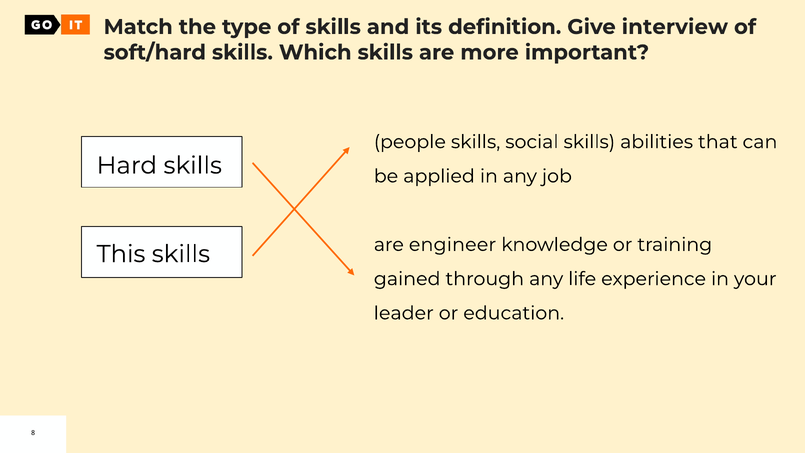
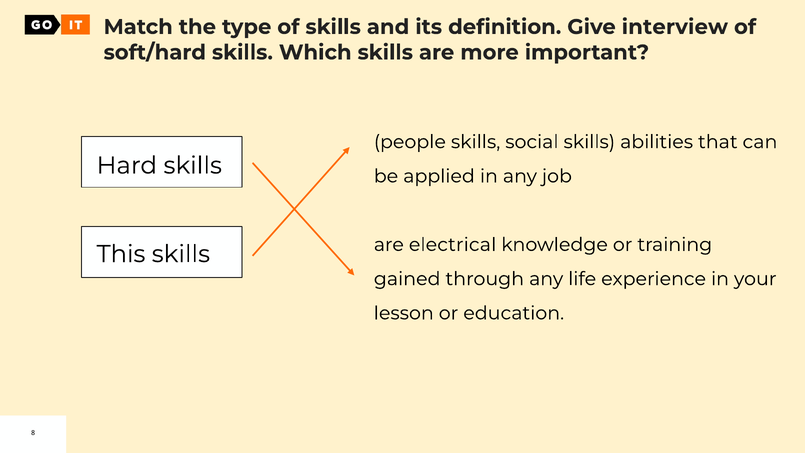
engineer: engineer -> electrical (453, 245)
leader: leader -> lesson (404, 313)
